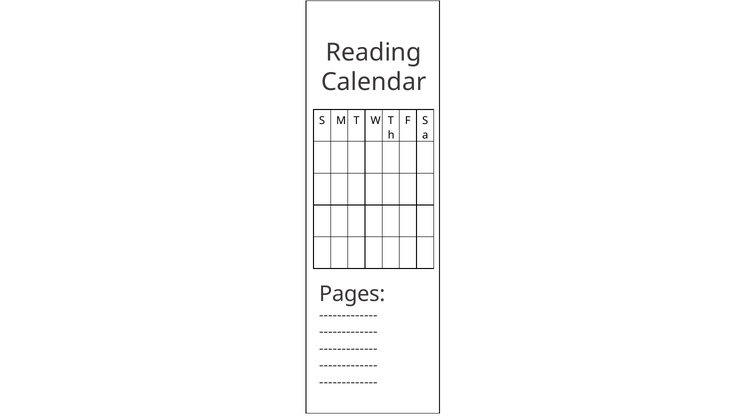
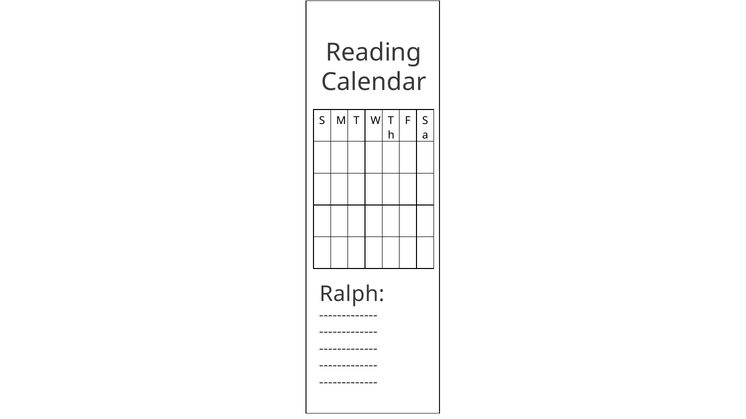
Pages: Pages -> Ralph (352, 295)
